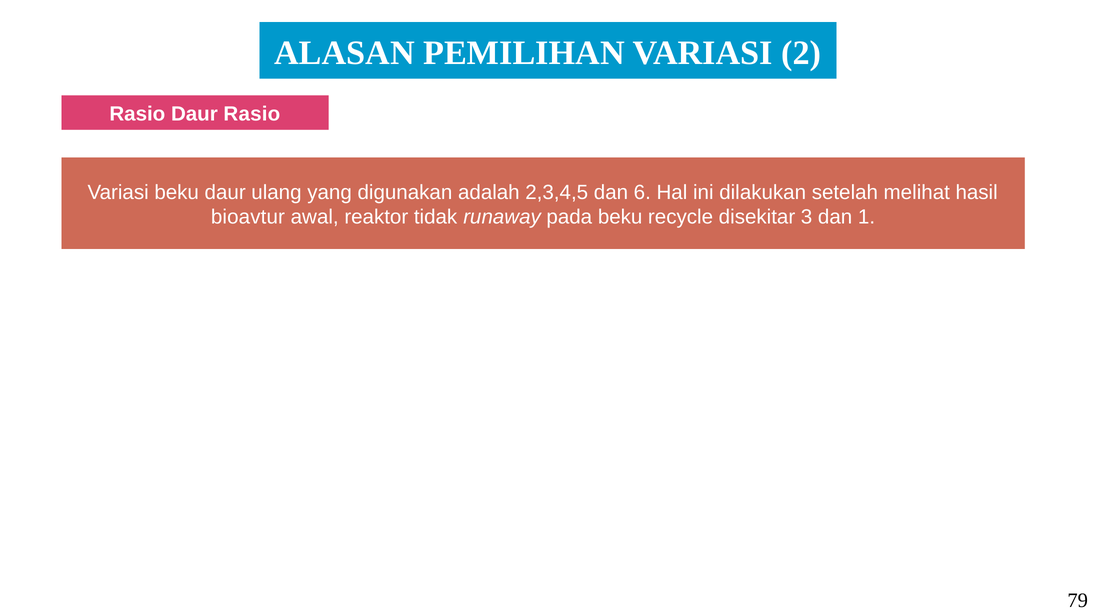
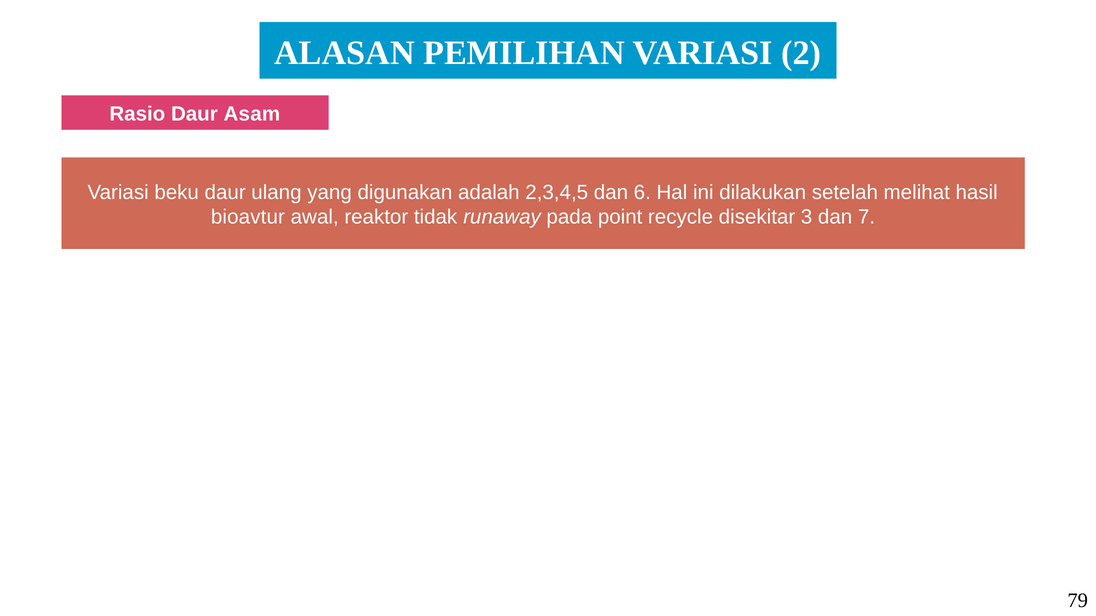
Daur Rasio: Rasio -> Asam (252, 114)
pada beku: beku -> point (620, 217)
1: 1 -> 7 (867, 217)
